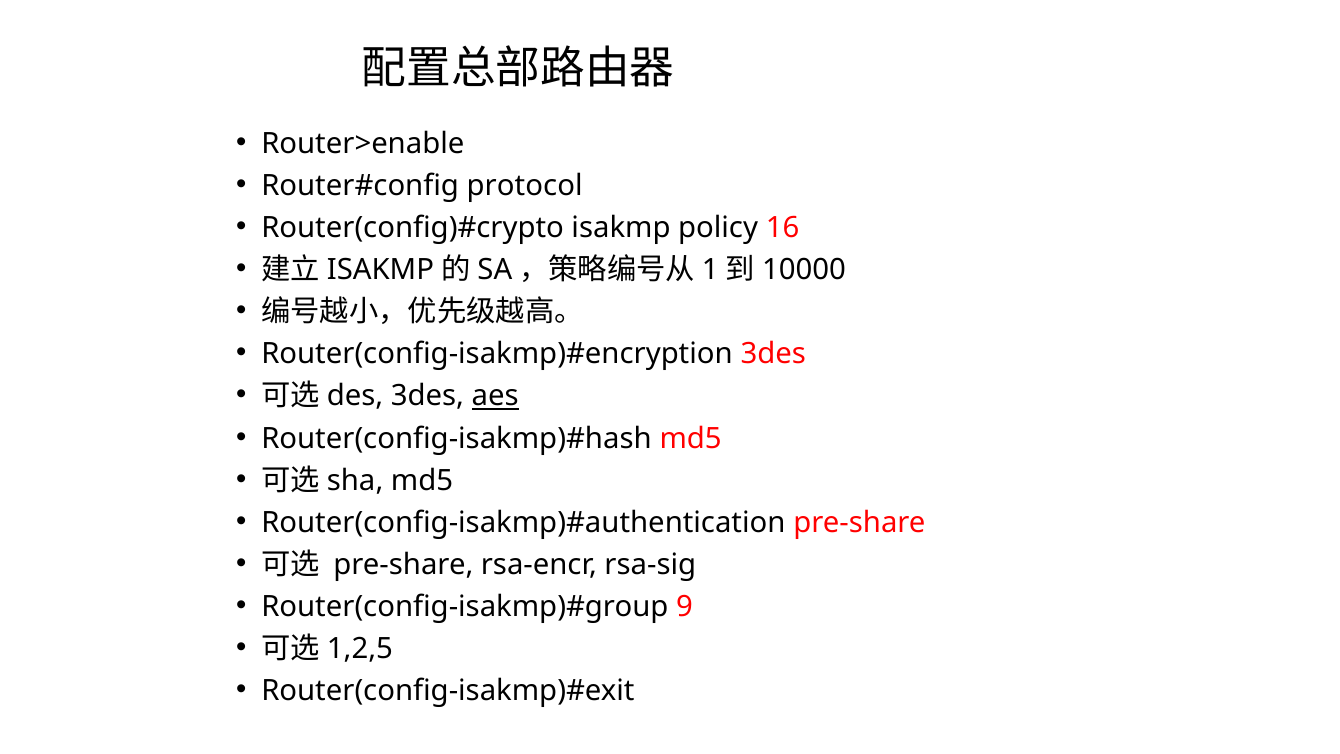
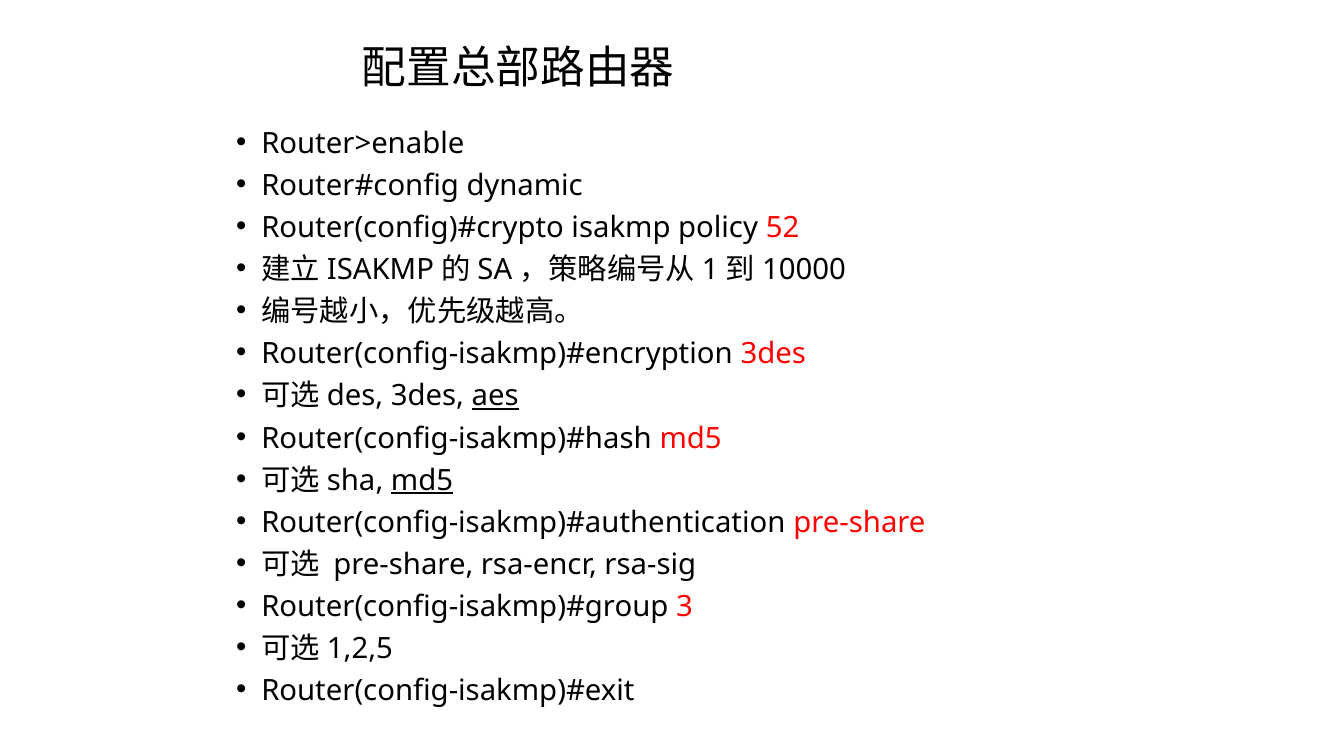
protocol: protocol -> dynamic (525, 186)
16: 16 -> 52 (783, 228)
md5 underline: none -> present (422, 480)
9: 9 -> 3 (685, 607)
